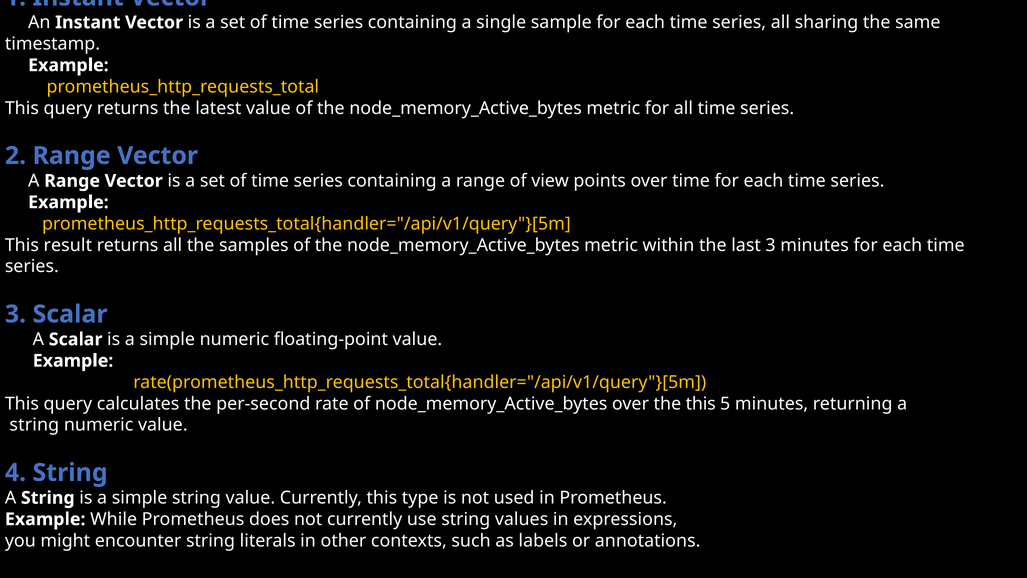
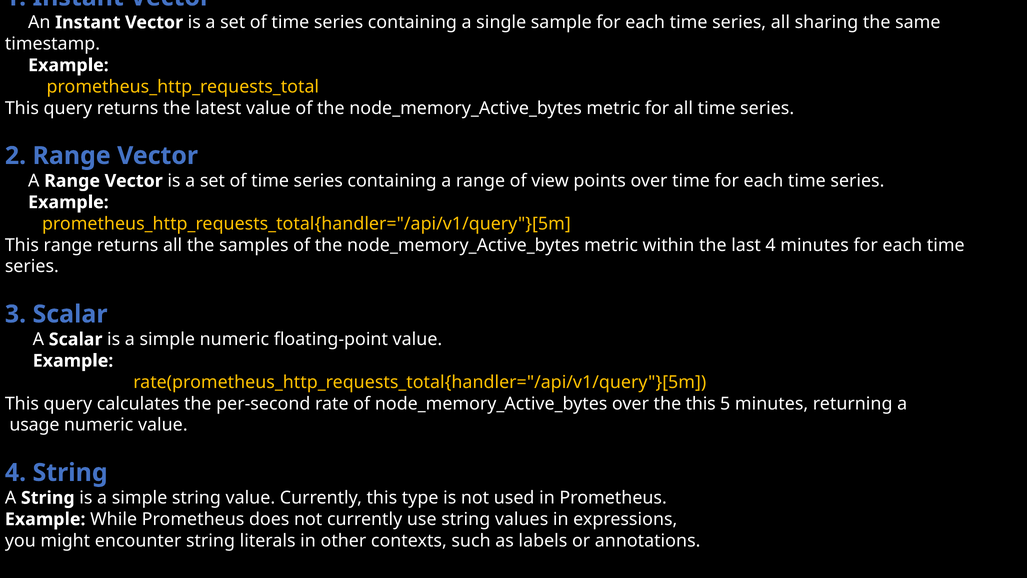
This result: result -> range (68, 245)
last 3: 3 -> 4 (771, 245)
string: string -> usage (34, 425)
